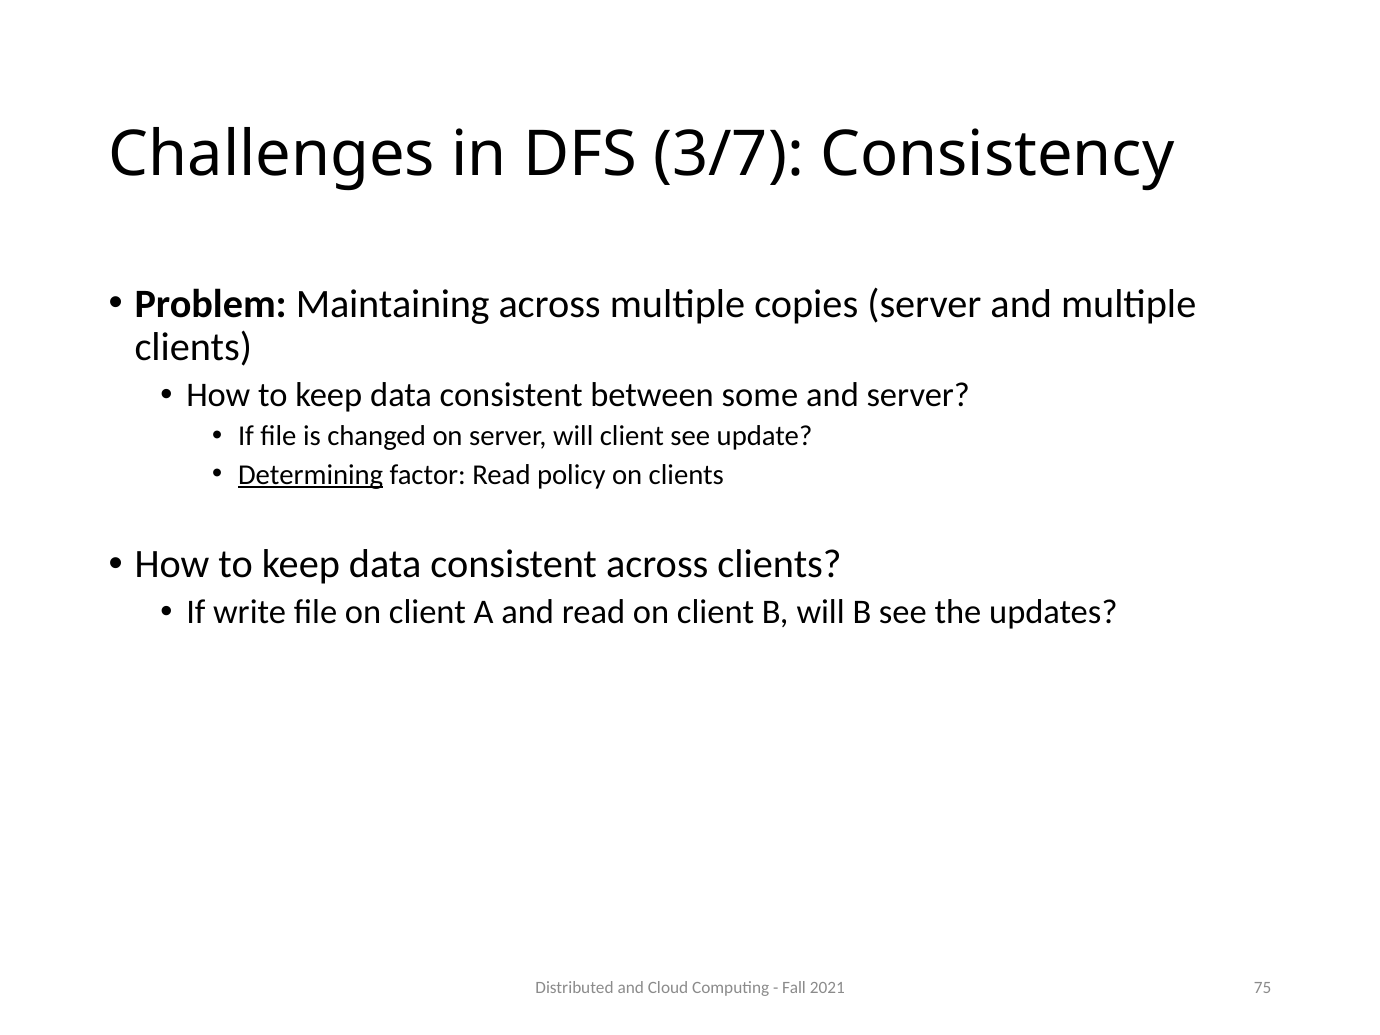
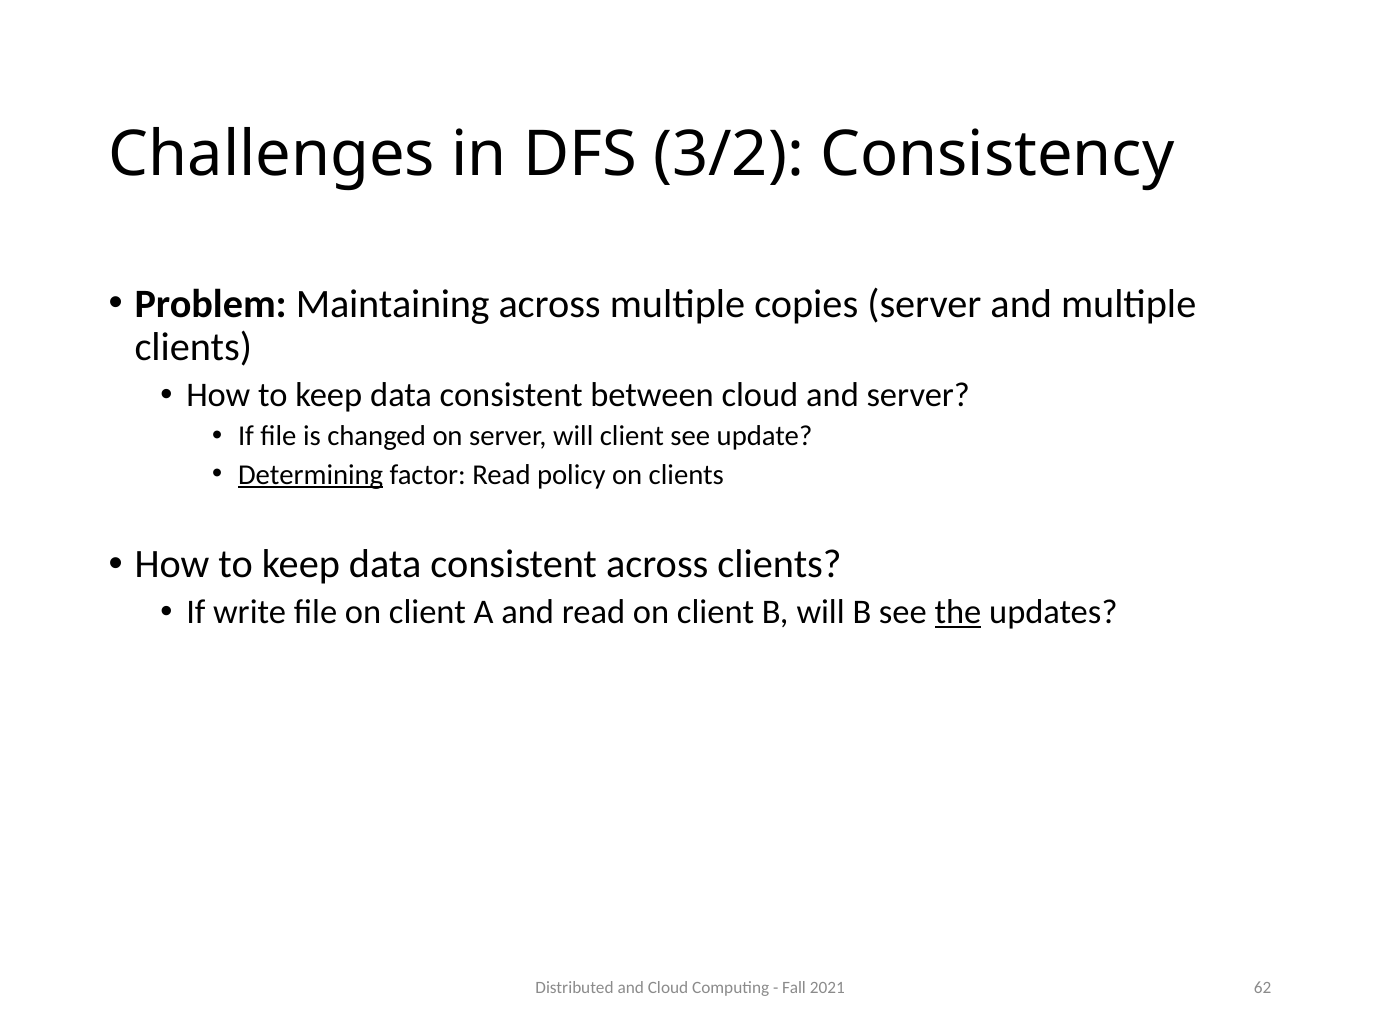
3/7: 3/7 -> 3/2 (729, 155)
between some: some -> cloud (760, 395)
the underline: none -> present (958, 612)
75: 75 -> 62 (1263, 988)
